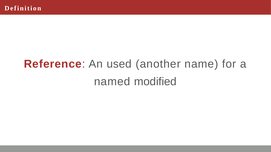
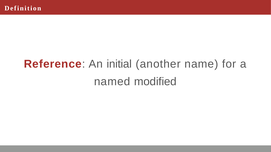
used: used -> initial (119, 64)
